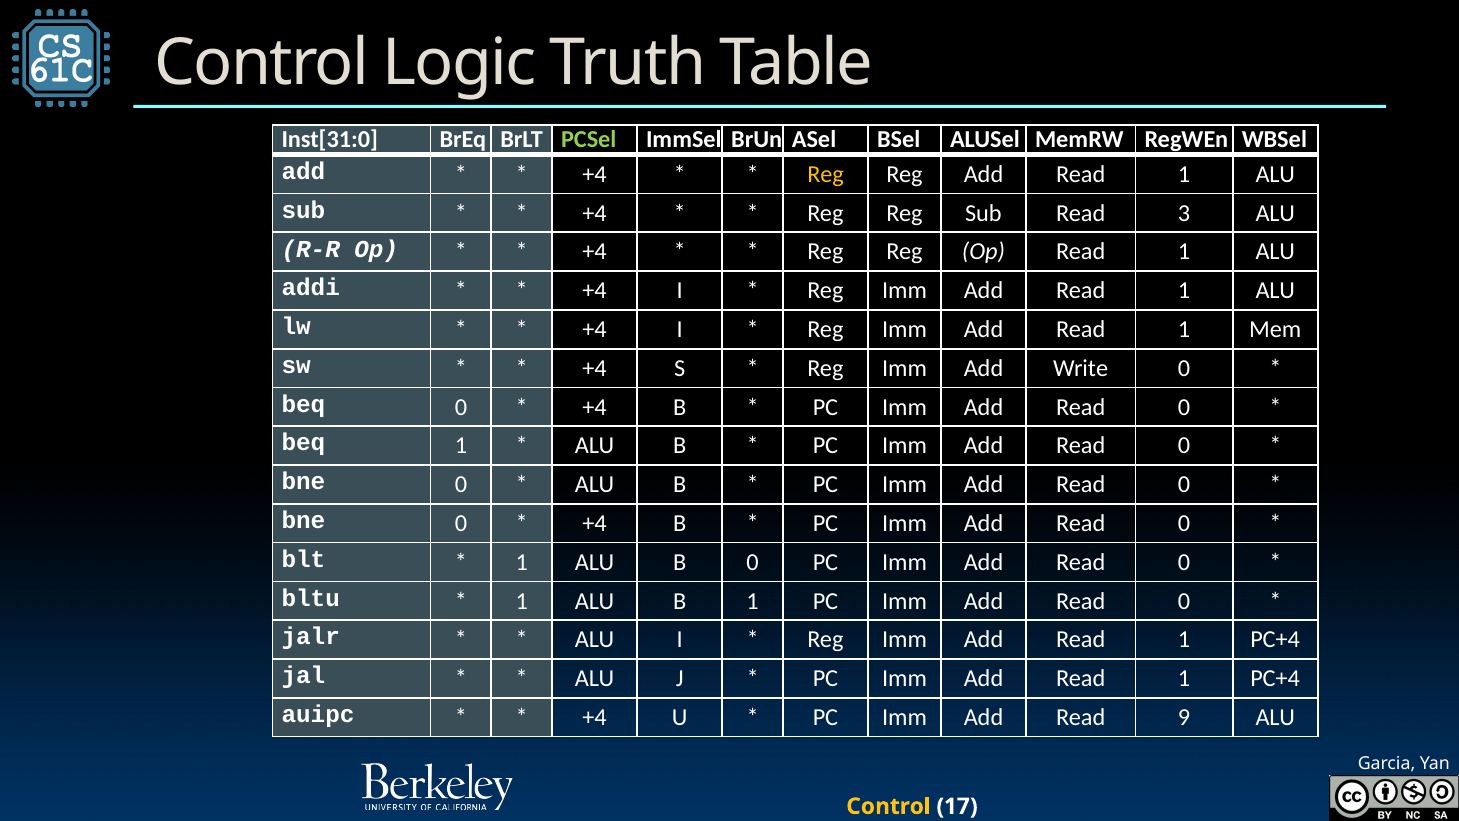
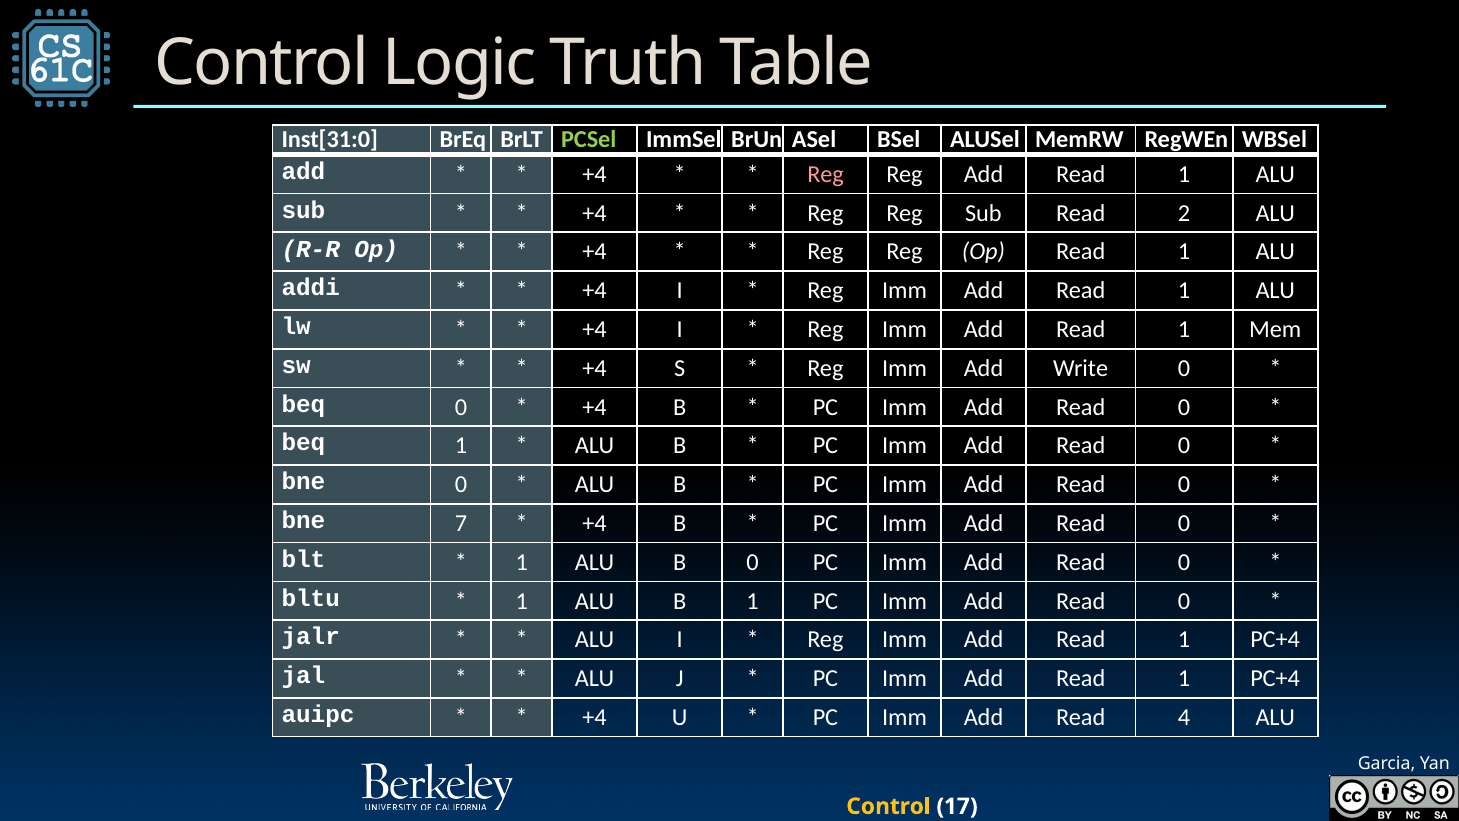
Reg colour: yellow -> pink (826, 174)
3: 3 -> 2 (1184, 213)
0: 0 -> 7 (461, 523)
9: 9 -> 4 (1184, 717)
